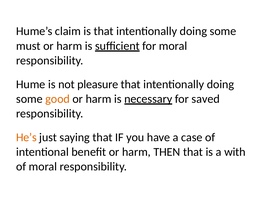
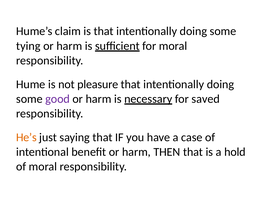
must: must -> tying (28, 46)
good colour: orange -> purple (58, 99)
with: with -> hold (235, 152)
